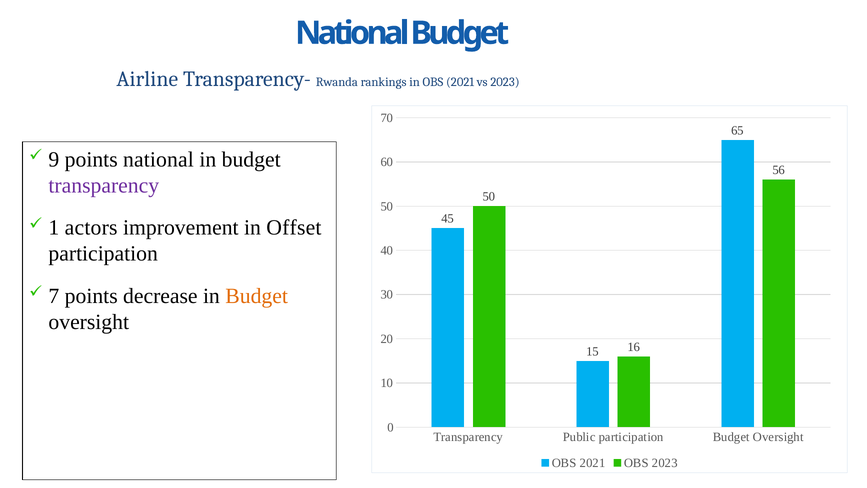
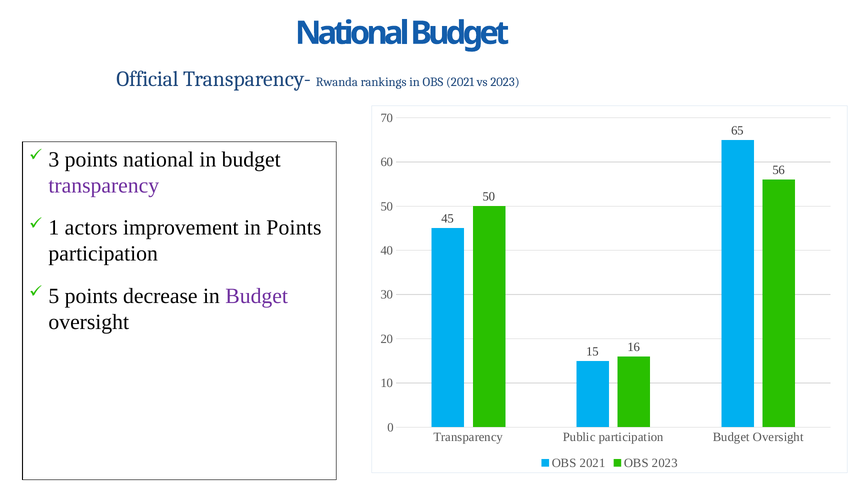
Airline: Airline -> Official (147, 79)
9: 9 -> 3 (54, 159)
in Offset: Offset -> Points (294, 228)
7: 7 -> 5 (54, 296)
Budget colour: orange -> purple (257, 296)
